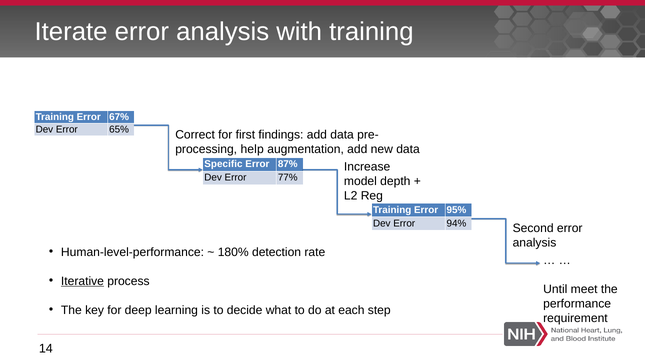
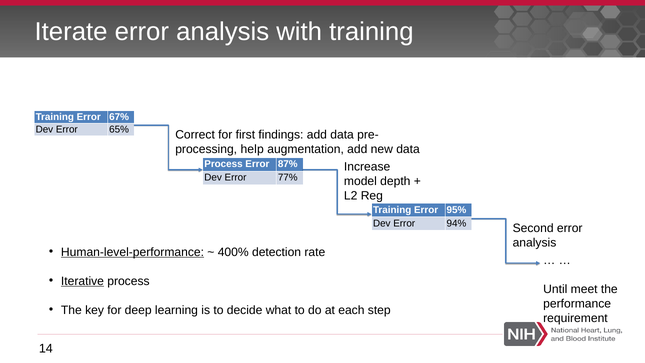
Specific: Specific -> Process (223, 164)
Human-level-performance underline: none -> present (133, 252)
180%: 180% -> 400% (233, 252)
